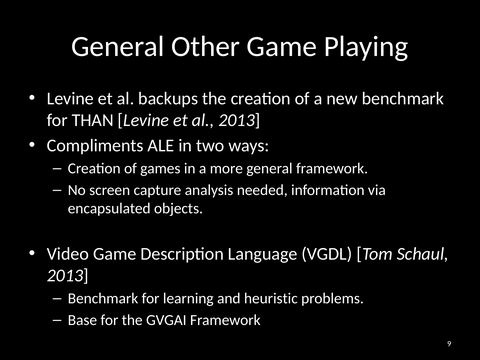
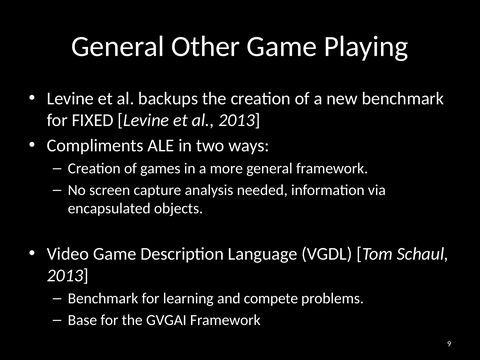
THAN: THAN -> FIXED (93, 120)
heuristic: heuristic -> compete (271, 299)
